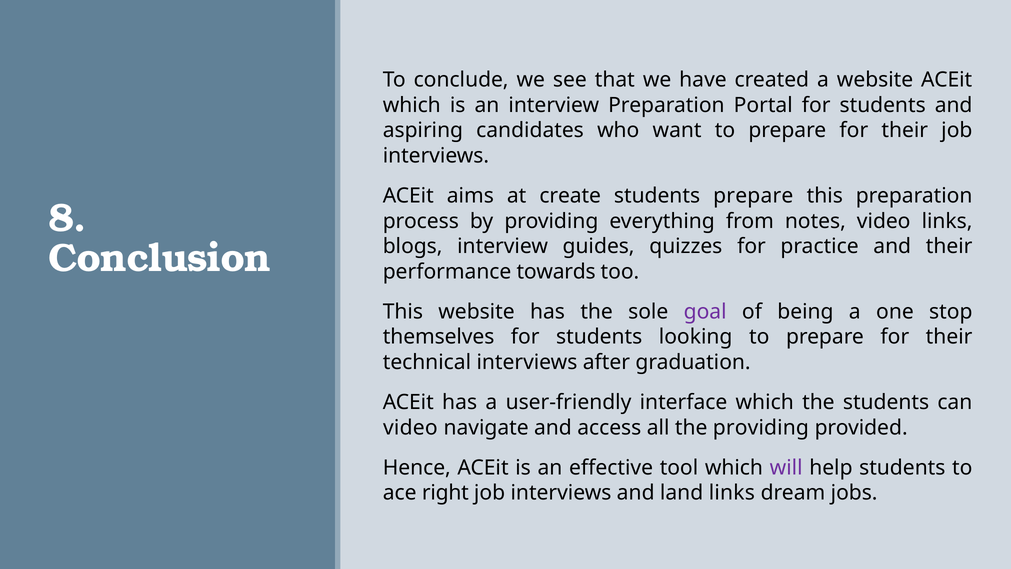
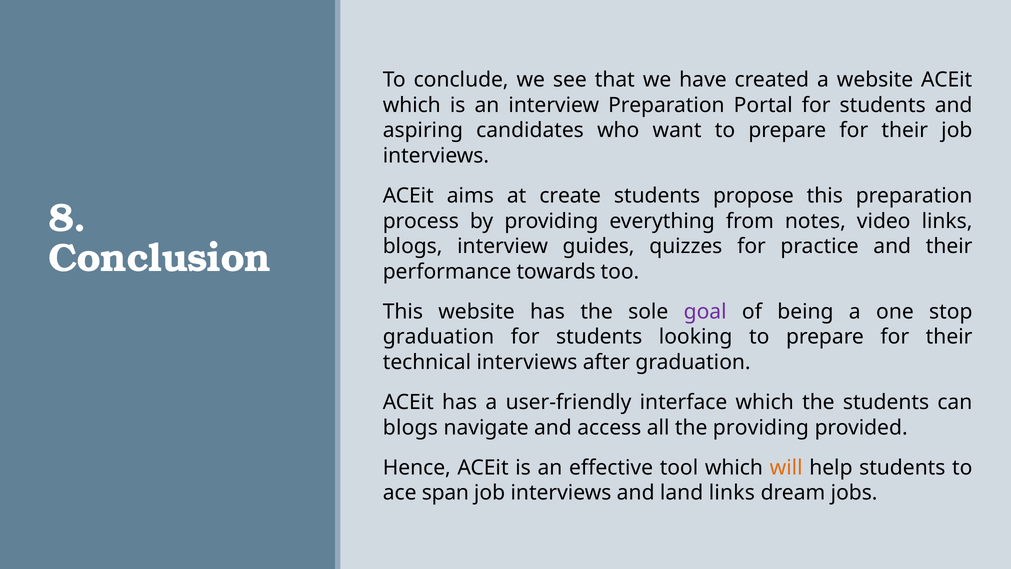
students prepare: prepare -> propose (753, 196)
themselves: themselves -> graduation (438, 337)
video: video -> blogs (410, 427)
will colour: purple -> orange (786, 467)
right: right -> span (445, 493)
